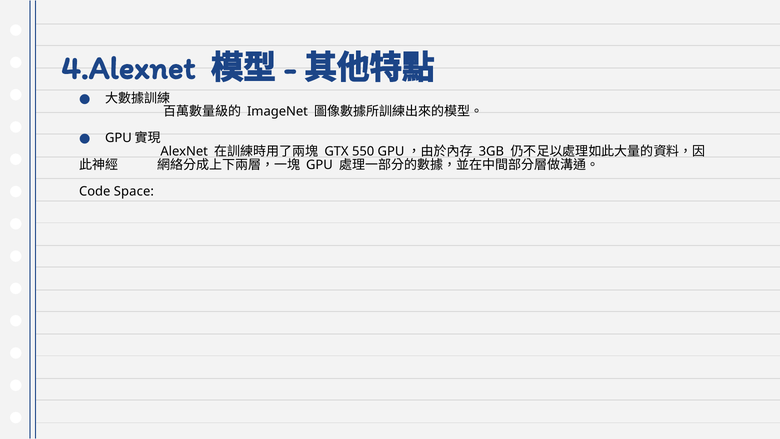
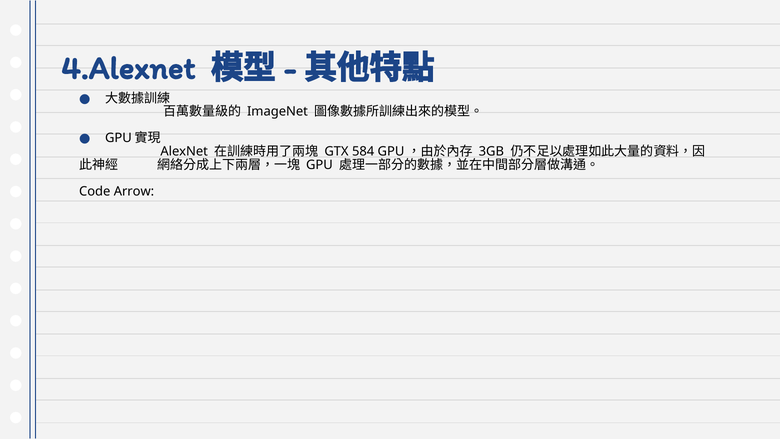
550: 550 -> 584 (363, 151)
Space: Space -> Arrow (134, 191)
